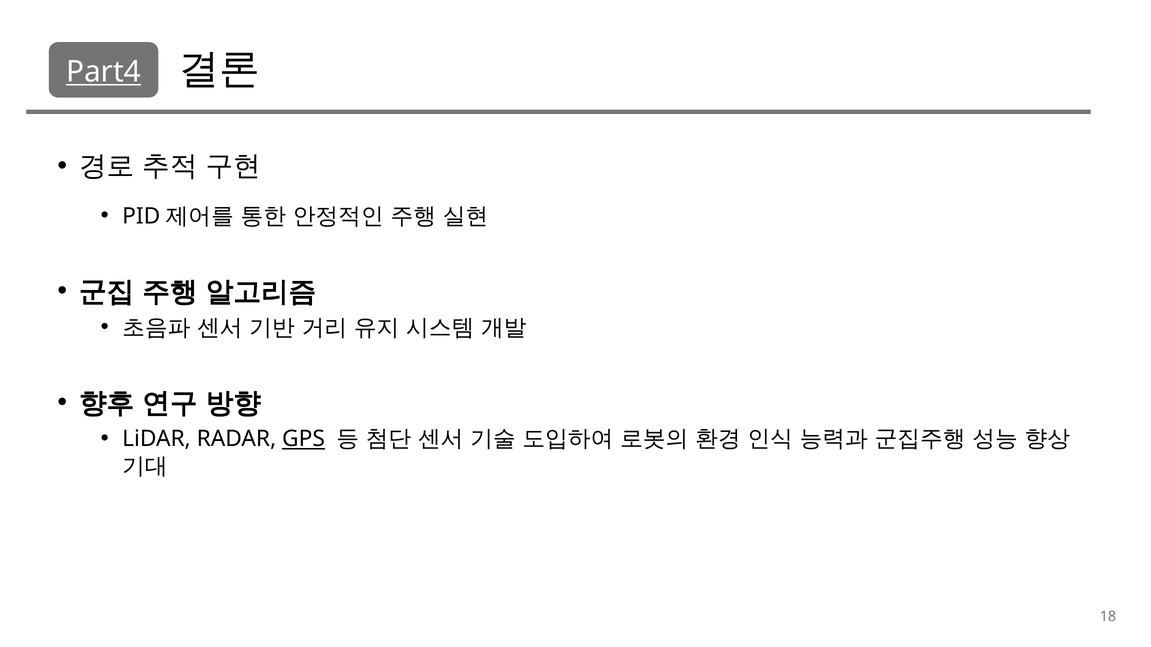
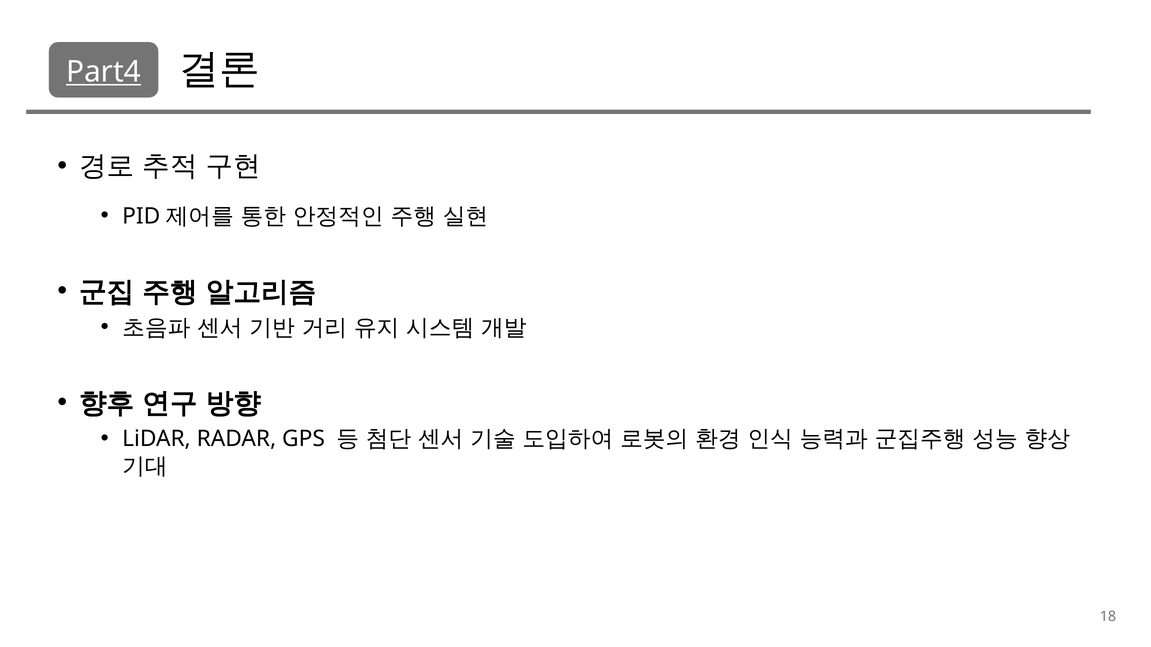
GPS underline: present -> none (304, 439)
